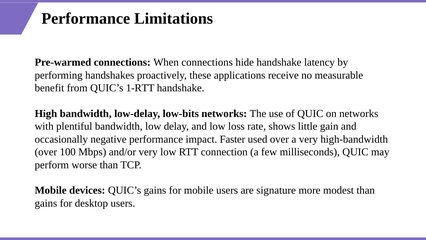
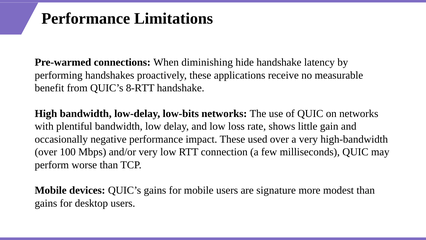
When connections: connections -> diminishing (207, 62)
1-RTT: 1-RTT -> 8-RTT (140, 88)
impact Faster: Faster -> These (232, 139)
